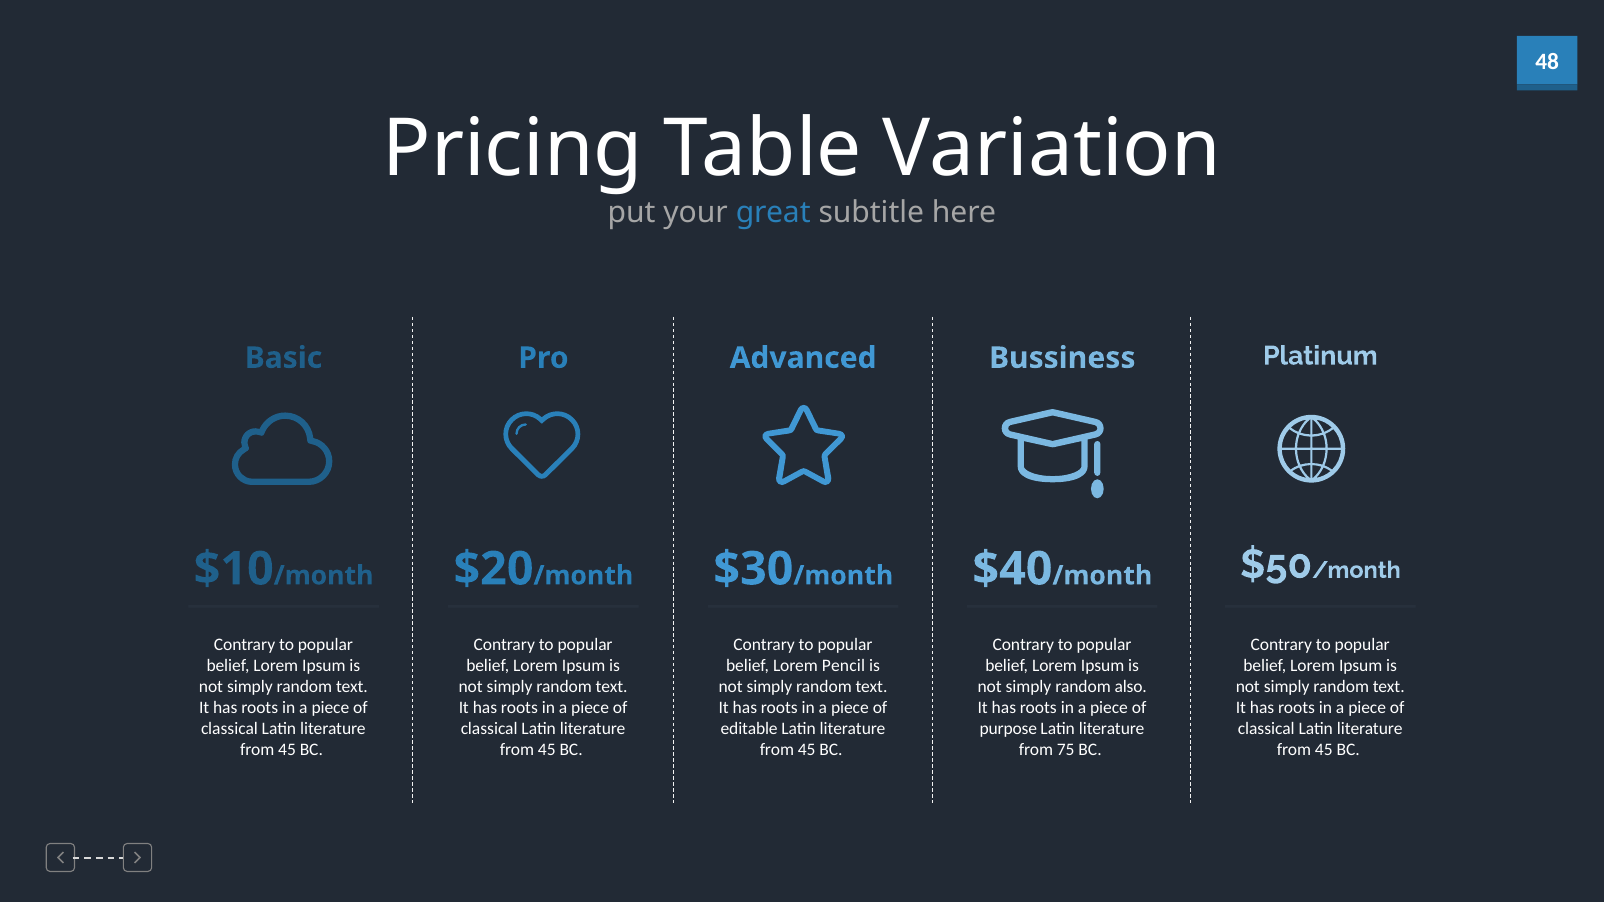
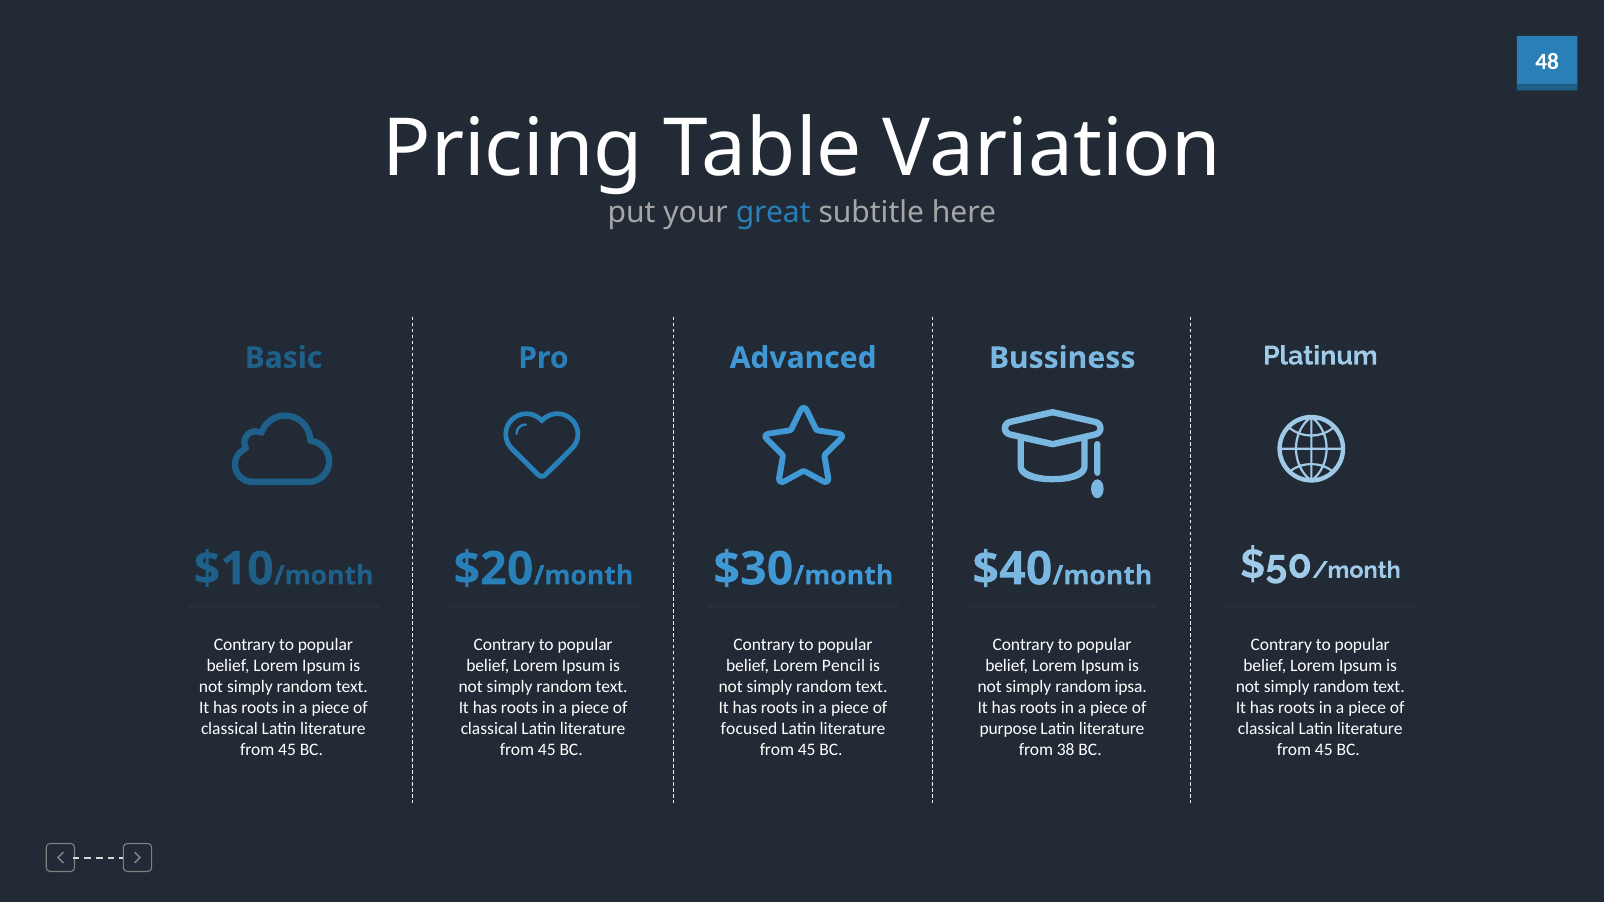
also: also -> ipsa (1131, 687)
editable: editable -> focused (749, 729)
75: 75 -> 38 (1066, 750)
